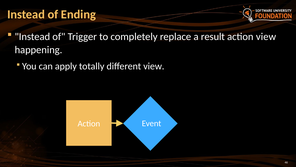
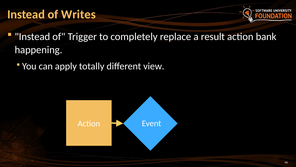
Ending: Ending -> Writes (78, 14)
action view: view -> bank (266, 36)
